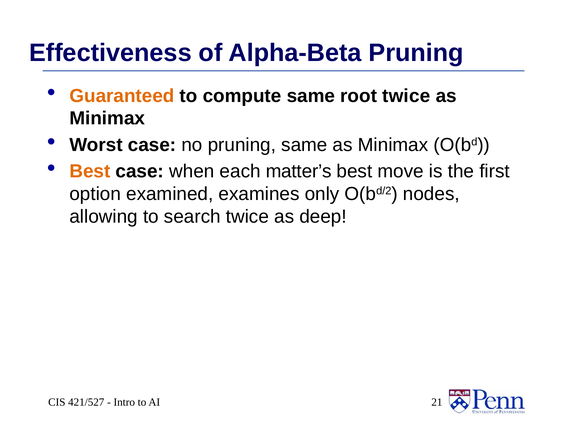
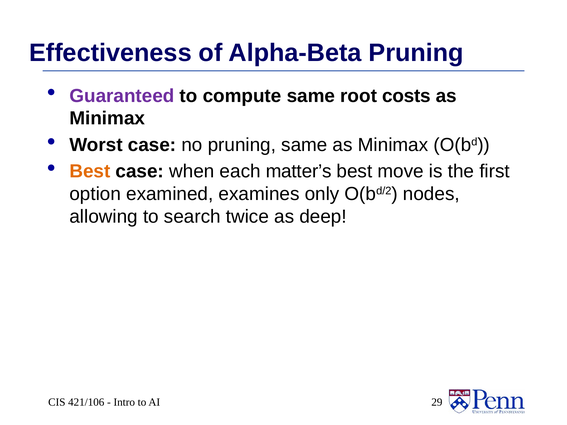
Guaranteed colour: orange -> purple (122, 96)
root twice: twice -> costs (406, 96)
421/527: 421/527 -> 421/106 (86, 402)
21: 21 -> 29 (437, 402)
